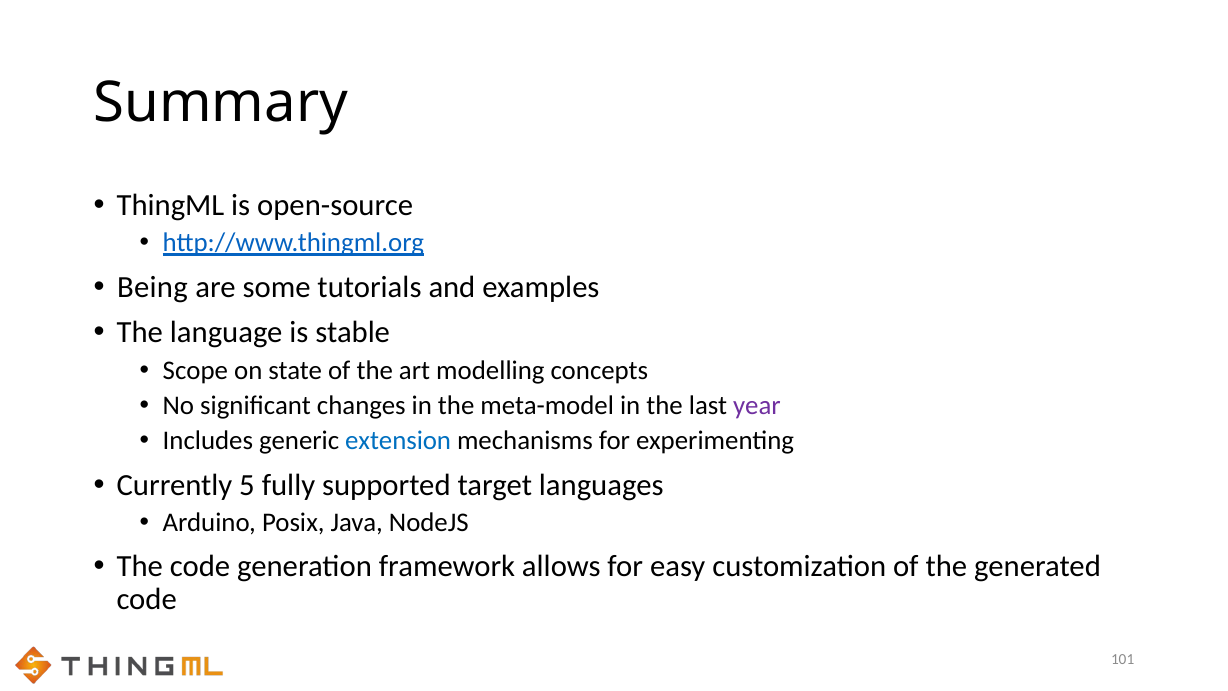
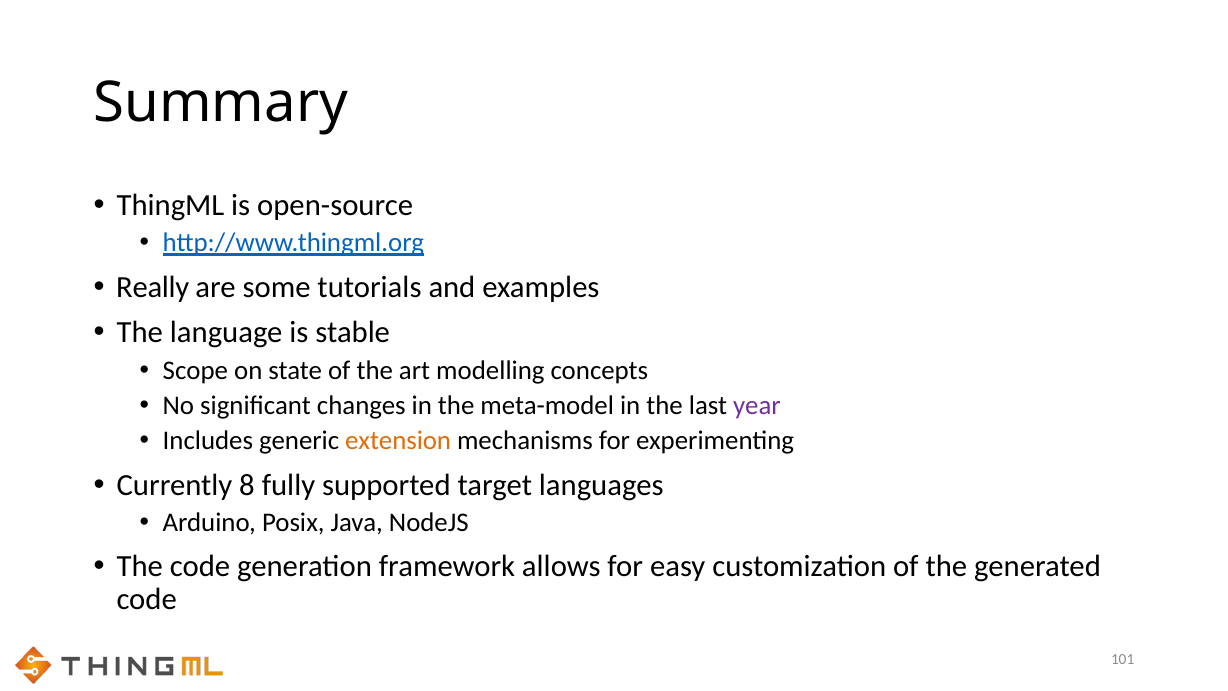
Being: Being -> Really (153, 287)
extension colour: blue -> orange (398, 441)
5: 5 -> 8 (247, 485)
